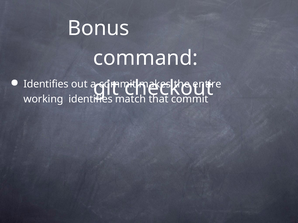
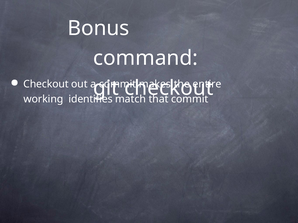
Identifies: Identifies -> Checkout (46, 84)
